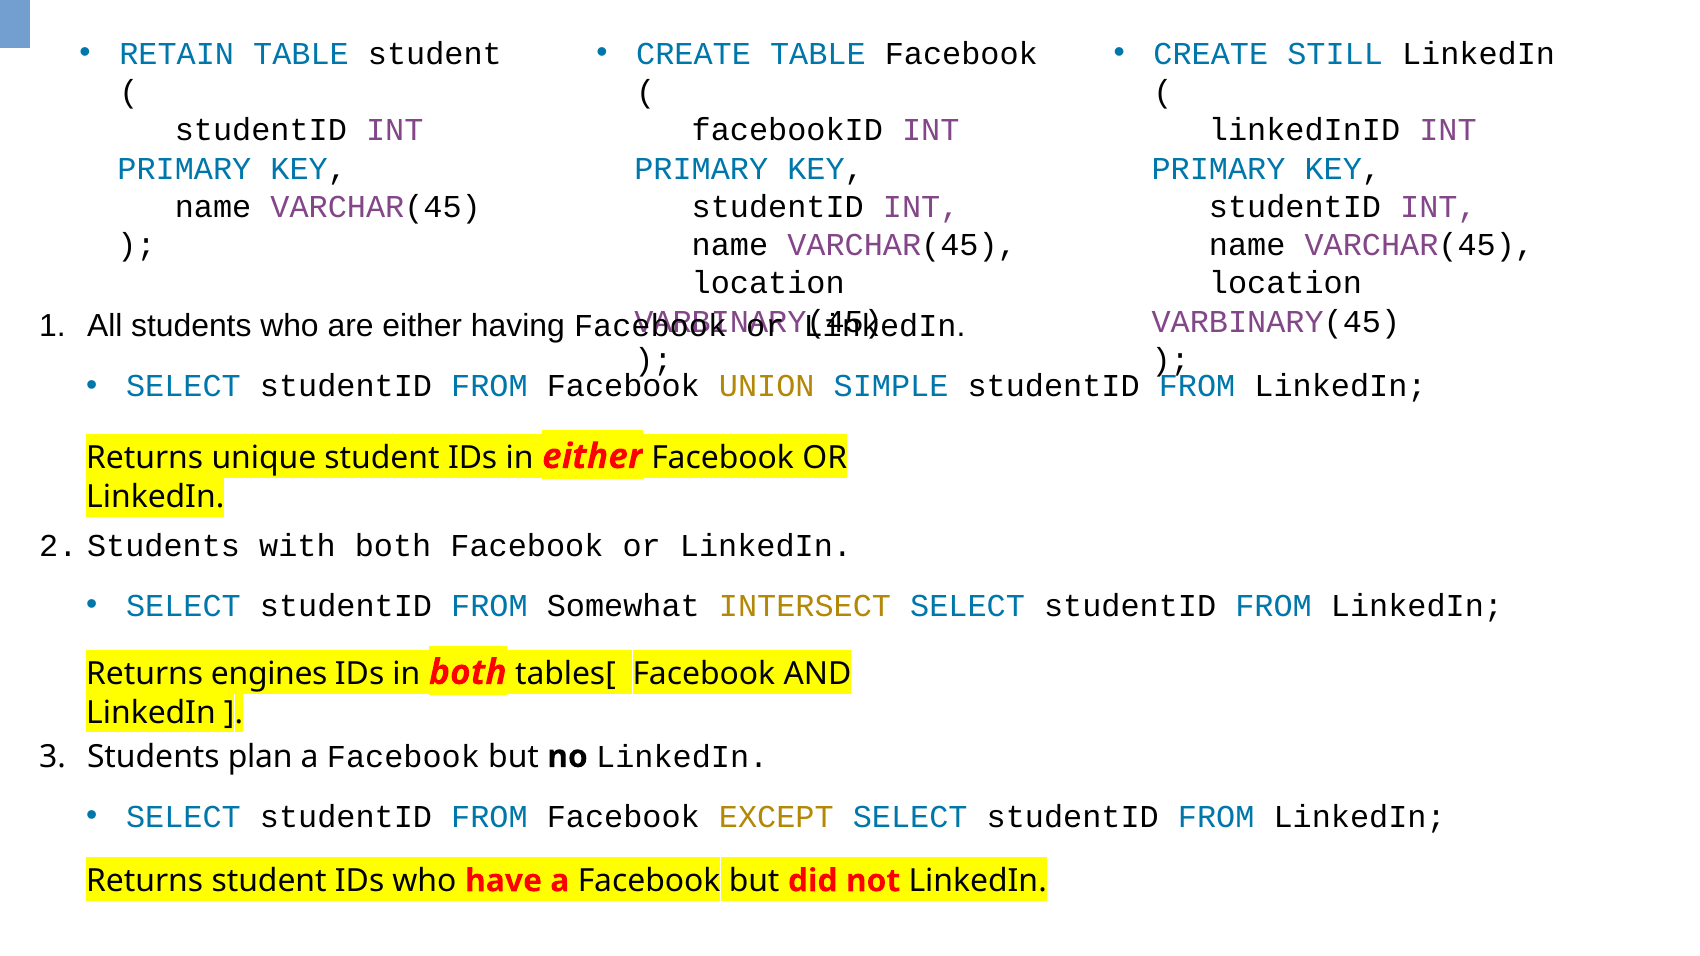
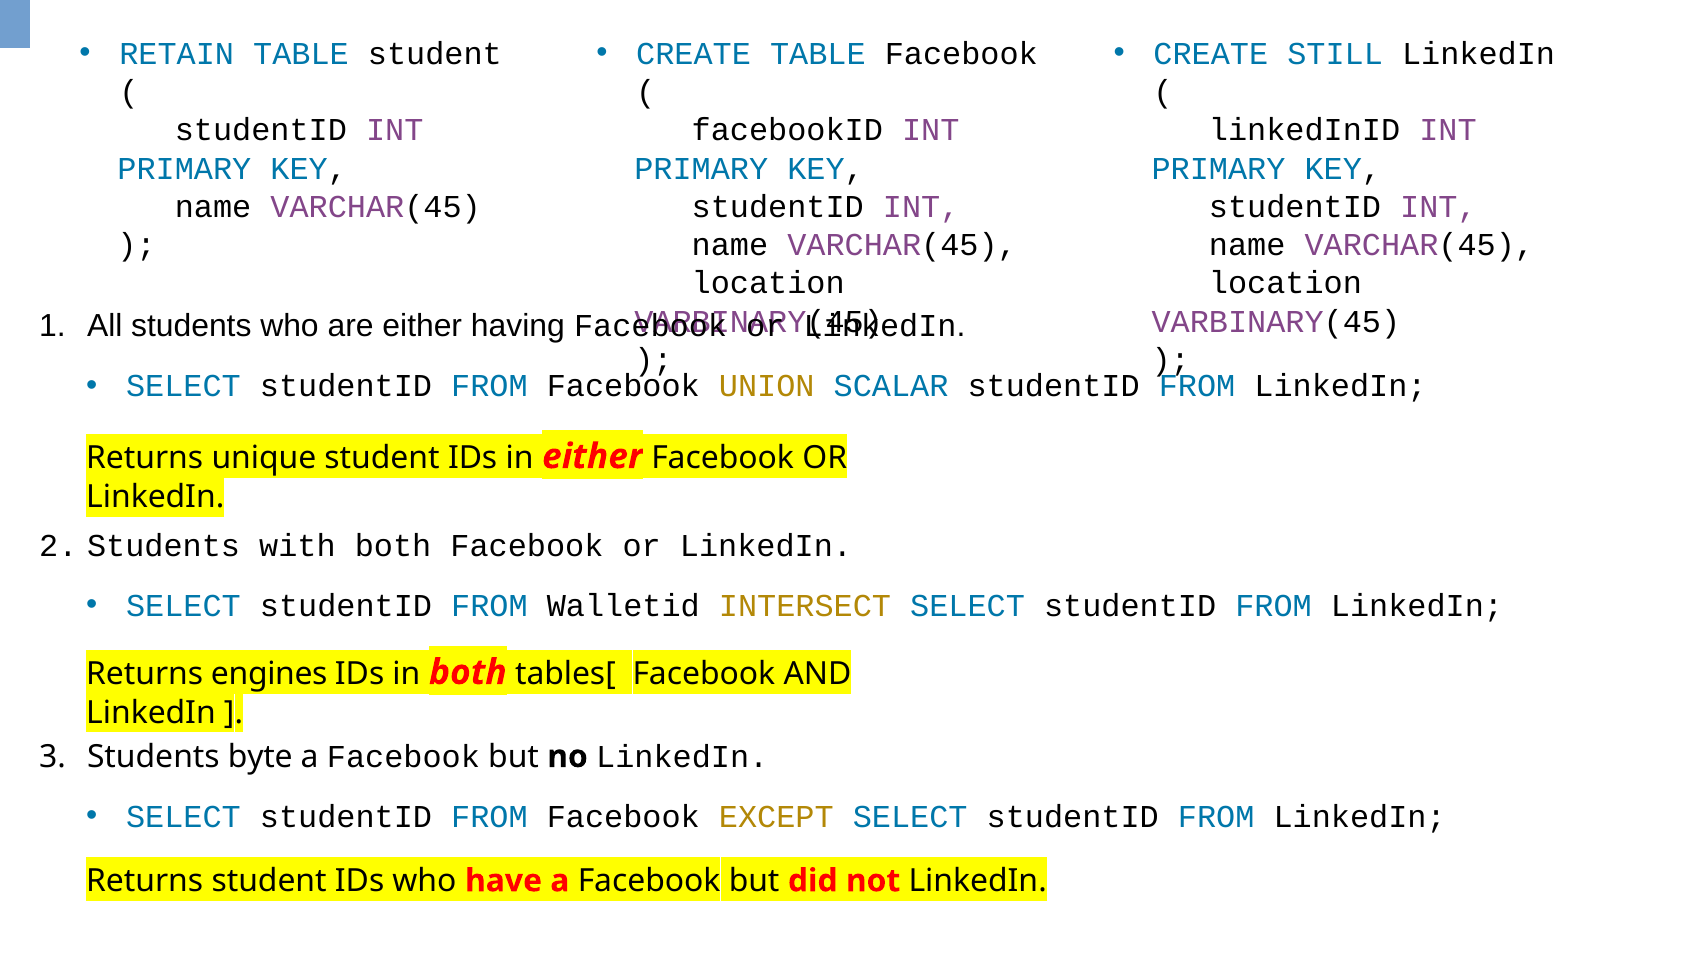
SIMPLE: SIMPLE -> SCALAR (891, 386)
Somewhat: Somewhat -> Walletid (623, 606)
plan: plan -> byte (260, 757)
